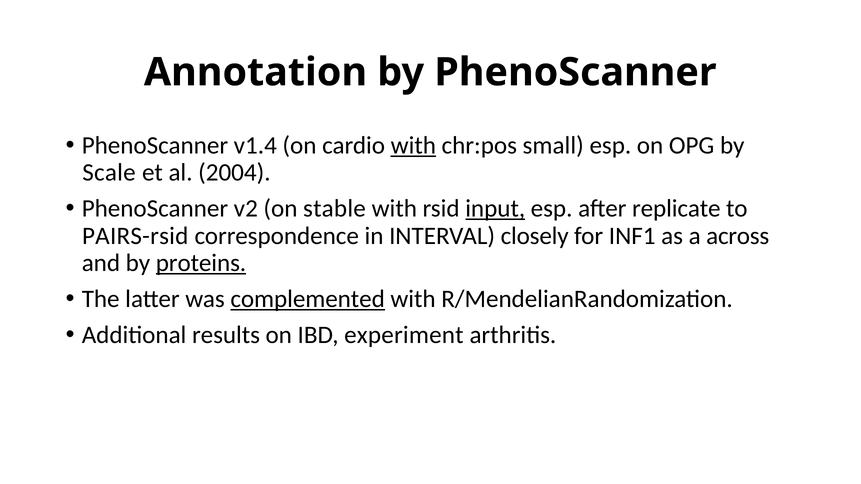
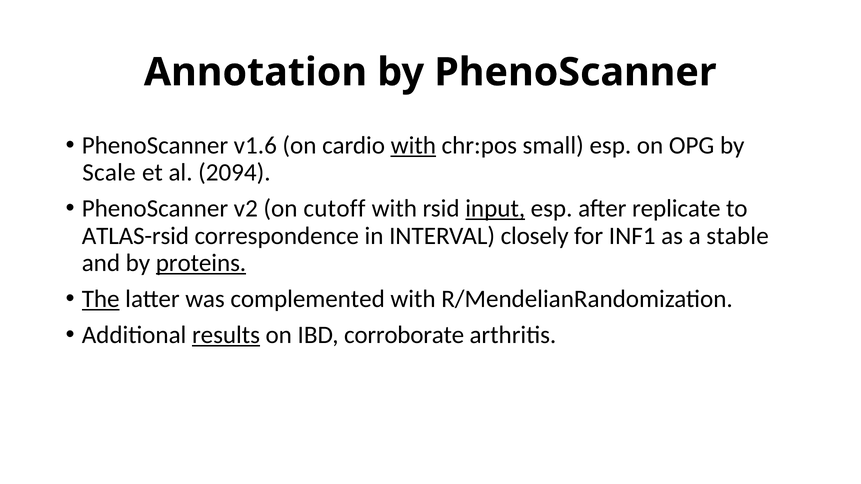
v1.4: v1.4 -> v1.6 (255, 146)
2004: 2004 -> 2094 (234, 173)
stable: stable -> cutoff (334, 209)
PAIRS-rsid: PAIRS-rsid -> ATLAS-rsid (135, 236)
across: across -> stable (738, 236)
The underline: none -> present (101, 299)
complemented underline: present -> none (308, 299)
results underline: none -> present (226, 335)
experiment: experiment -> corroborate (404, 335)
